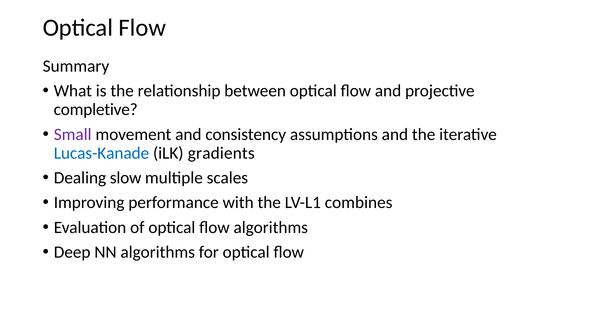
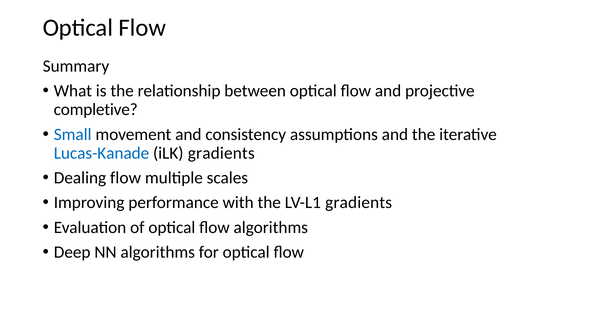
Small colour: purple -> blue (73, 134)
Dealing slow: slow -> flow (126, 178)
LV-L1 combines: combines -> gradients (359, 202)
